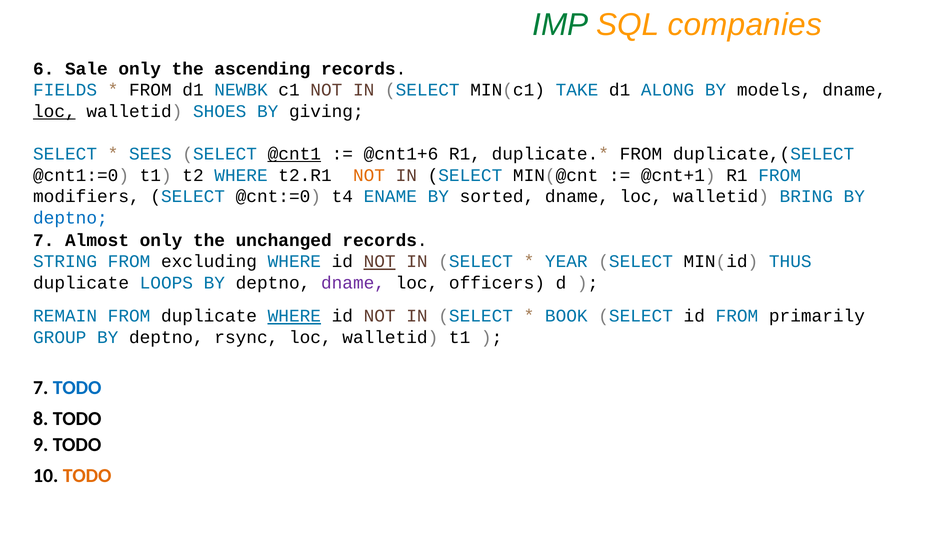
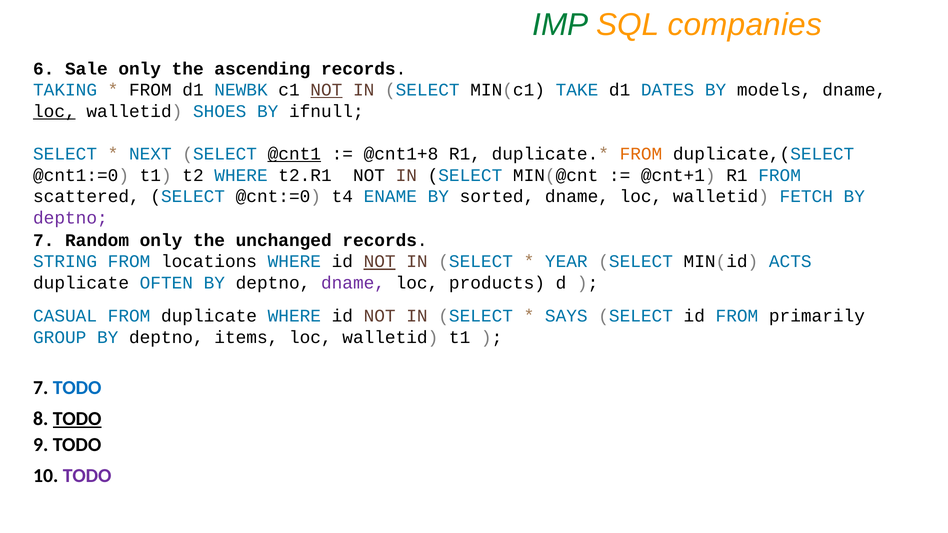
FIELDS: FIELDS -> TAKING (65, 90)
NOT underline: none -> present (326, 90)
ALONG: ALONG -> DATES (668, 90)
giving: giving -> ifnull (326, 111)
SEES: SEES -> NEXT (150, 154)
@cnt1+6: @cnt1+6 -> @cnt1+8 (401, 154)
FROM colour: black -> orange (641, 154)
NOT colour: orange -> black (369, 175)
modifiers: modifiers -> scattered (86, 197)
BRING: BRING -> FETCH (806, 197)
deptno colour: blue -> purple (70, 218)
Almost: Almost -> Random (97, 240)
excluding: excluding -> locations (209, 262)
THUS: THUS -> ACTS (790, 262)
LOOPS: LOOPS -> OFTEN (166, 283)
officers: officers -> products (497, 283)
REMAIN: REMAIN -> CASUAL (65, 316)
WHERE underline: present -> none (294, 316)
BOOK: BOOK -> SAYS (566, 316)
rsync: rsync -> items (246, 338)
TODO underline: none -> present (77, 419)
TODO colour: orange -> purple (87, 476)
